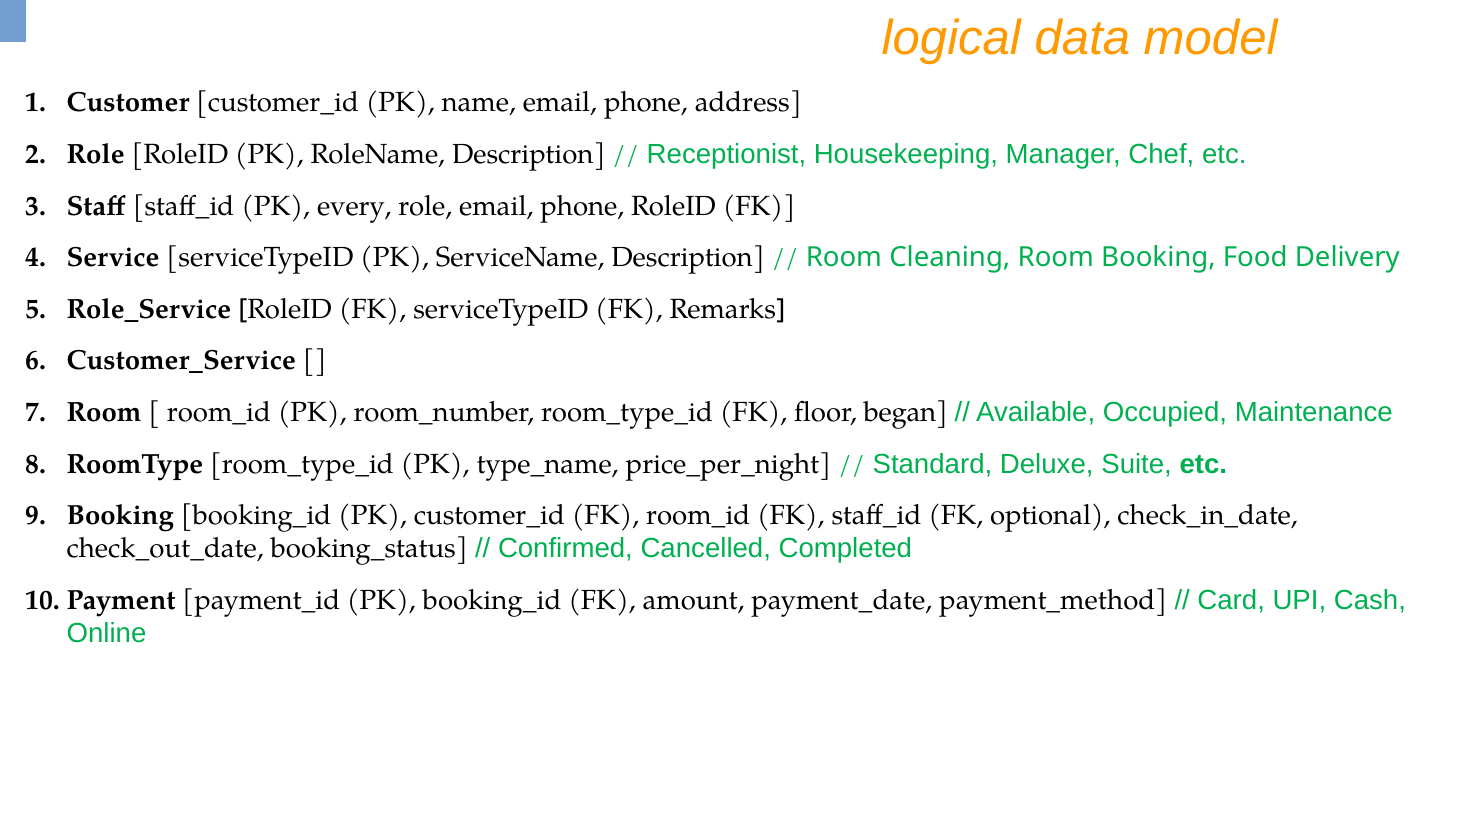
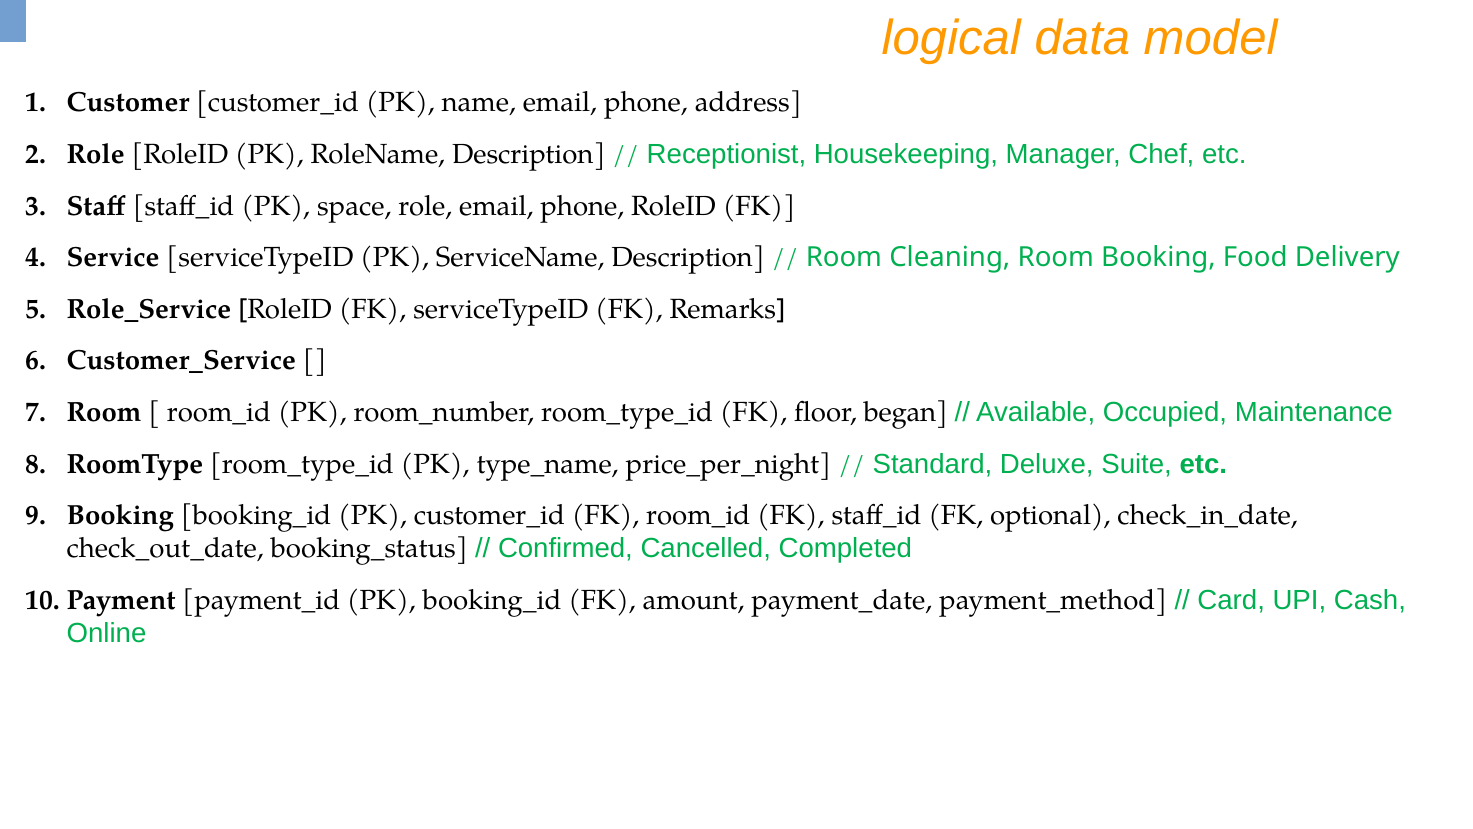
every: every -> space (354, 206)
